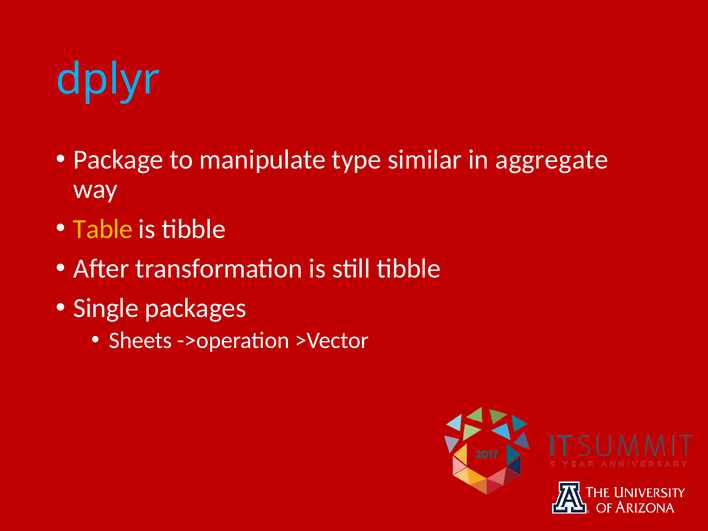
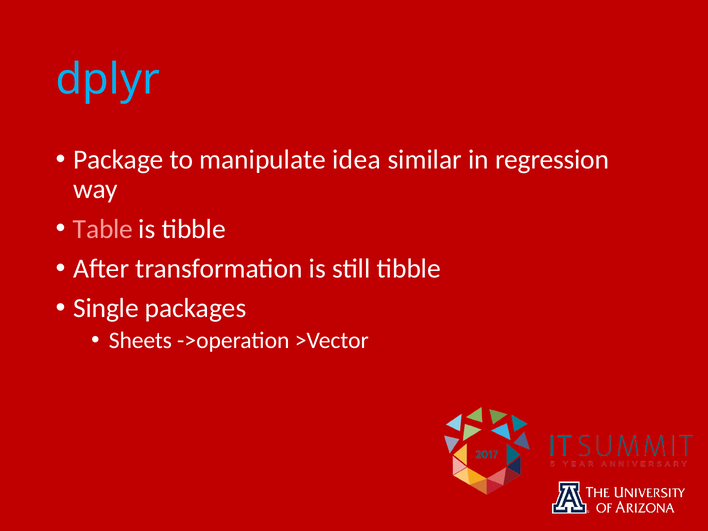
type: type -> idea (357, 160)
aggregate: aggregate -> regression (552, 160)
Table colour: yellow -> pink (103, 229)
